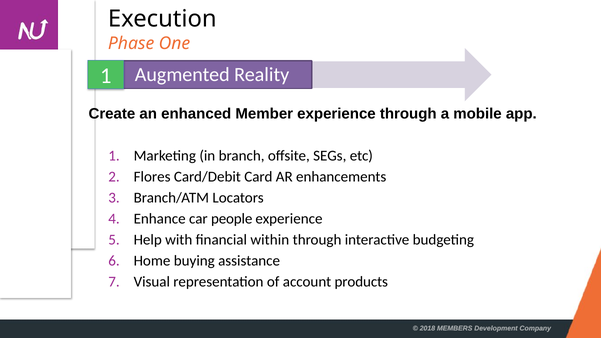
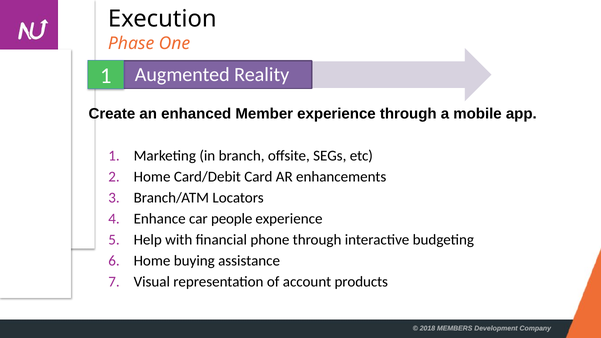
Flores: Flores -> Home (152, 177)
within: within -> phone (270, 240)
